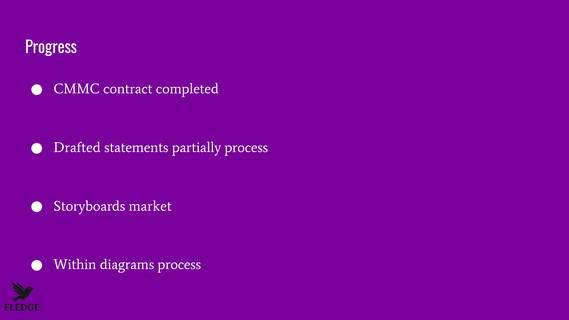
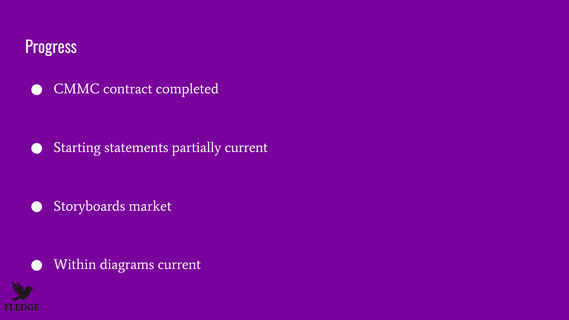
Drafted: Drafted -> Starting (77, 147)
partially process: process -> current (246, 147)
diagrams process: process -> current (179, 265)
